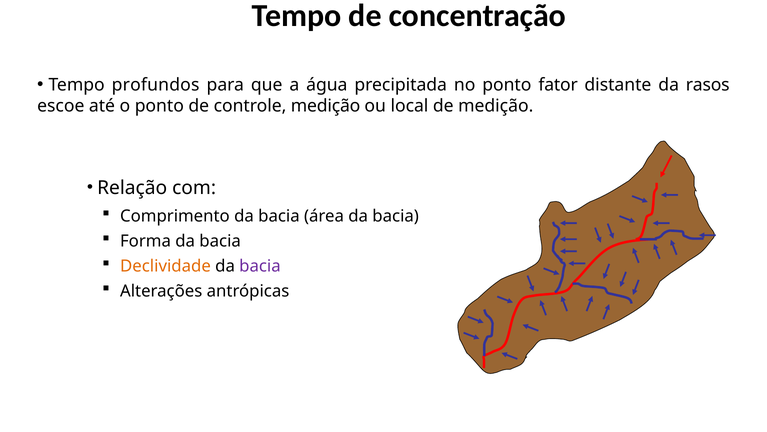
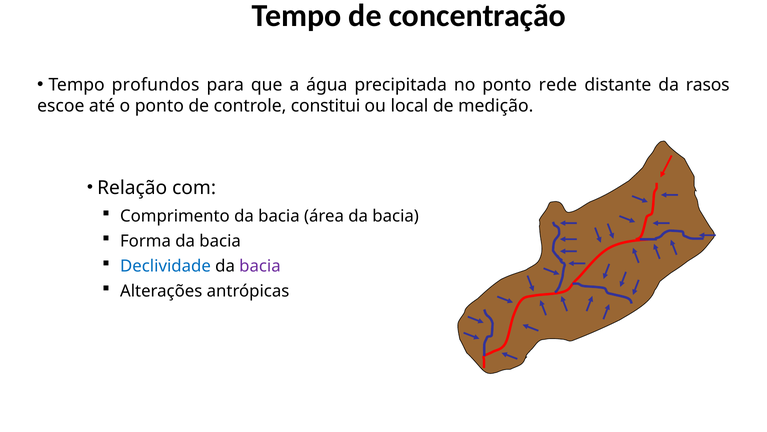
fator: fator -> rede (558, 85)
controle medição: medição -> constitui (326, 106)
Declividade colour: orange -> blue (165, 266)
